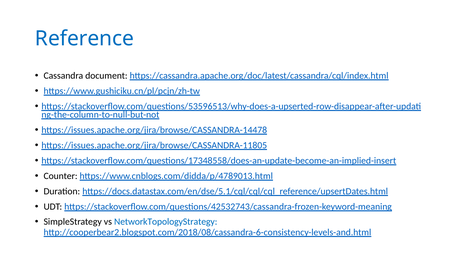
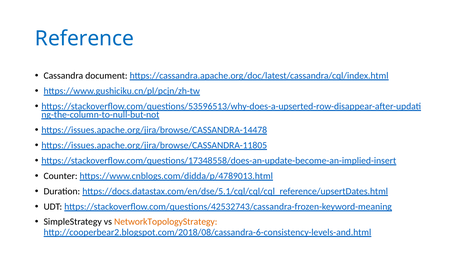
NetworkTopologyStrategy colour: blue -> orange (166, 222)
